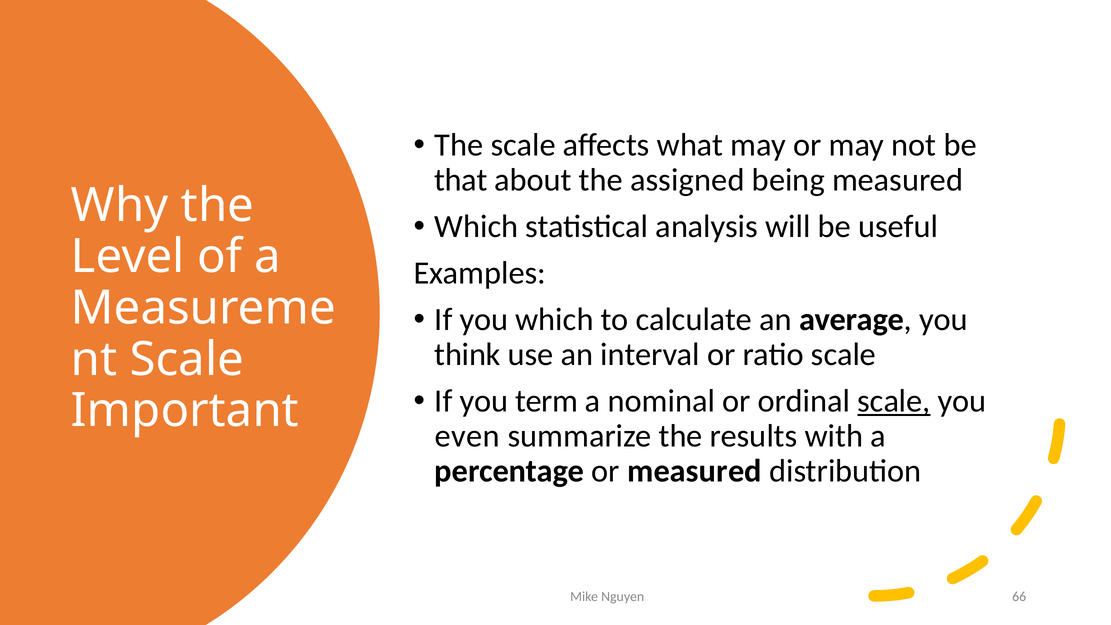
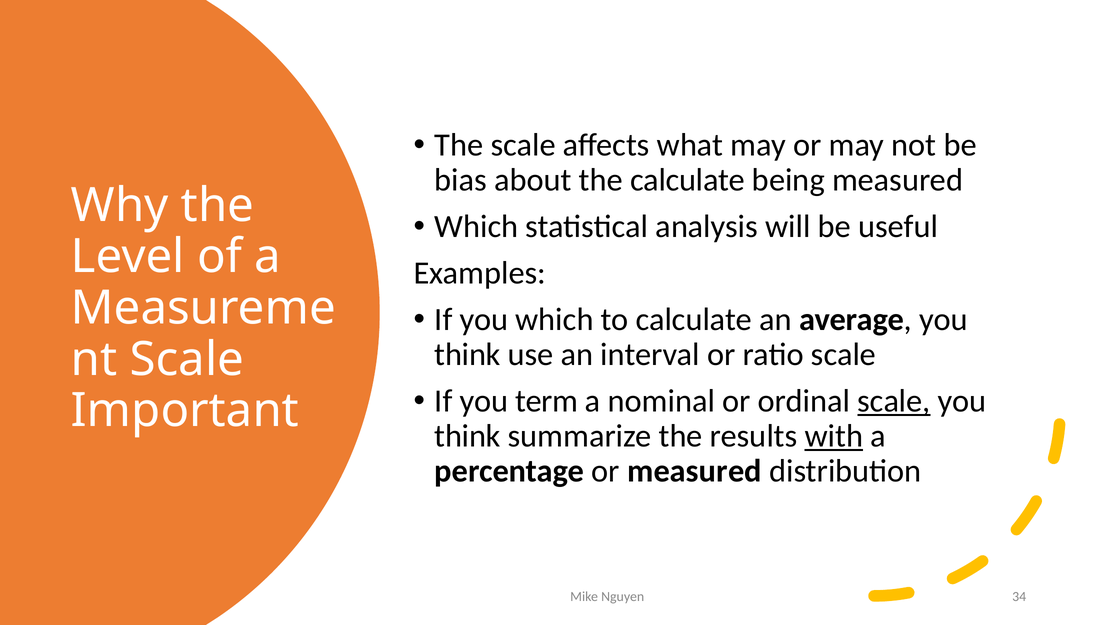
that: that -> bias (461, 180)
the assigned: assigned -> calculate (688, 180)
even: even -> think (468, 436)
with underline: none -> present (834, 436)
66: 66 -> 34 (1019, 597)
